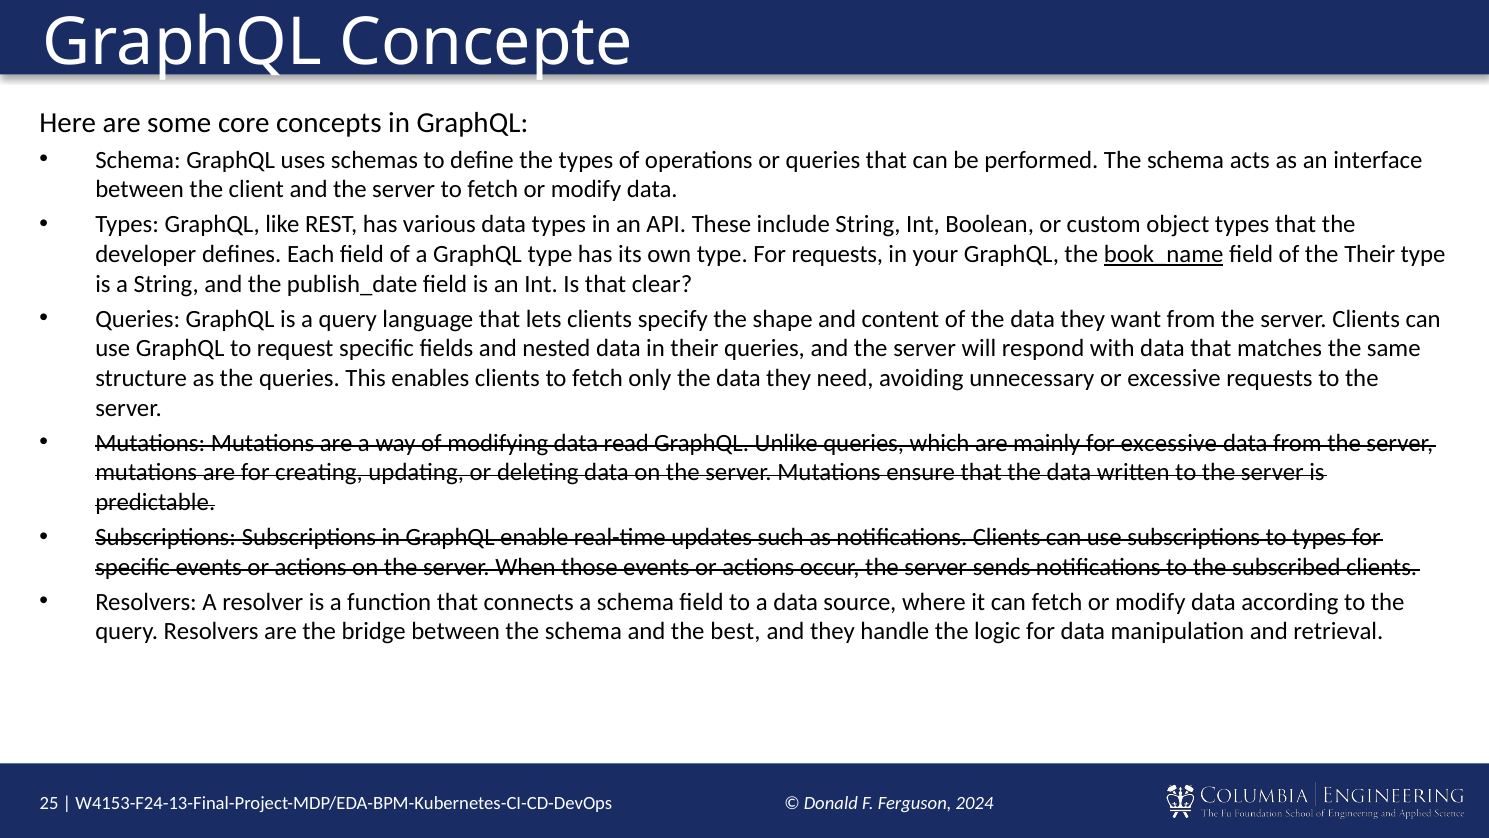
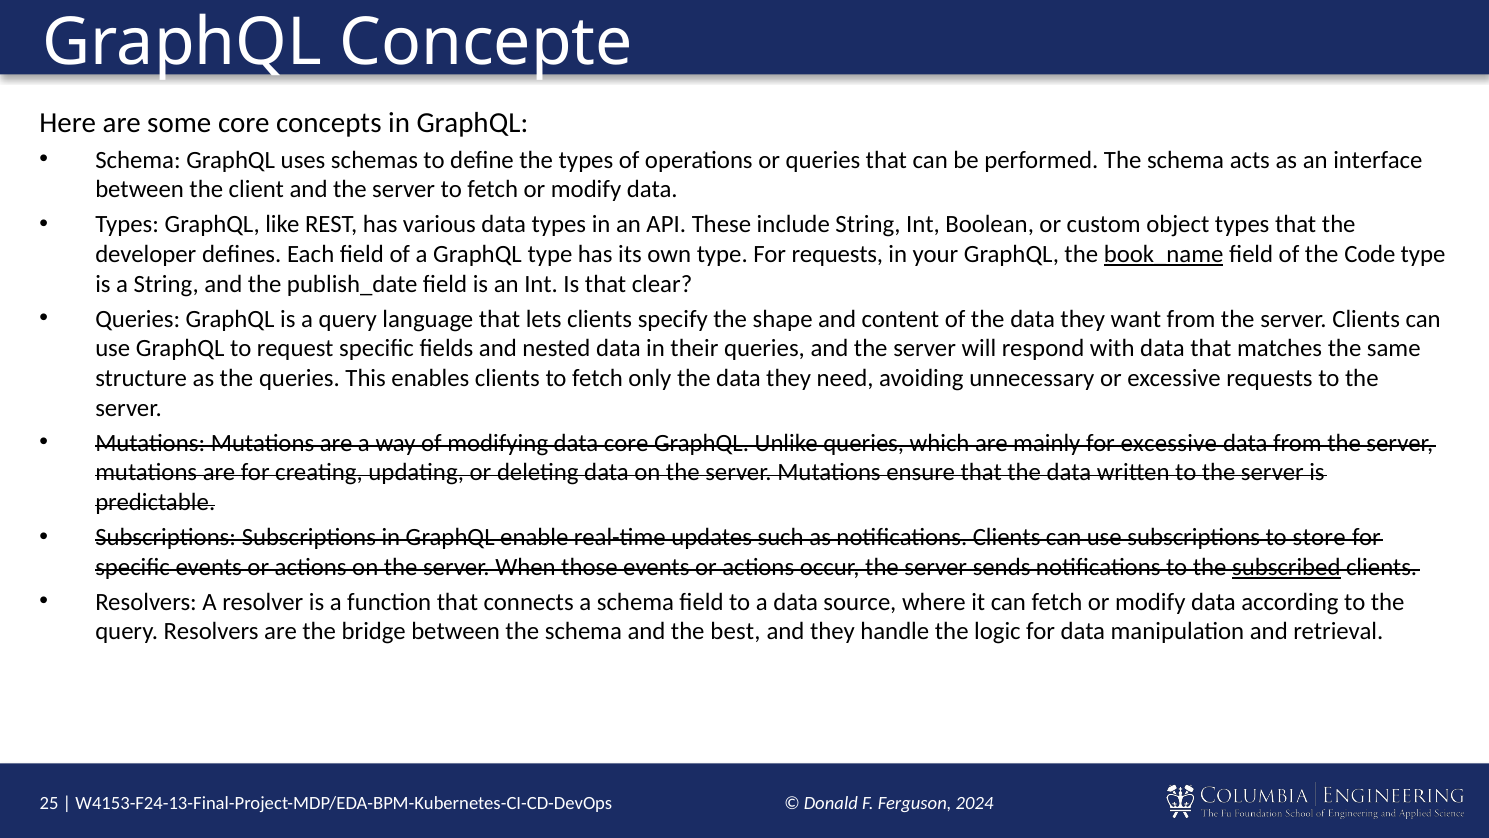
the Their: Their -> Code (1370, 254)
data read: read -> core (626, 443)
to types: types -> store (1319, 537)
subscribed underline: none -> present (1286, 567)
